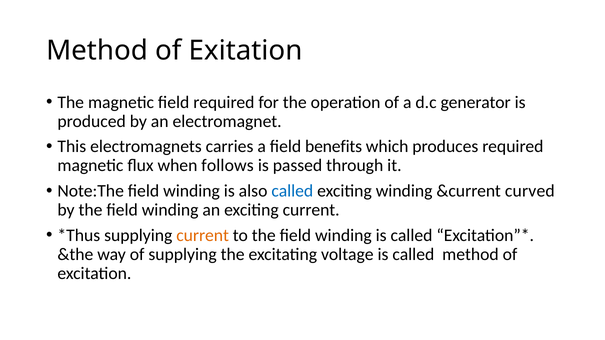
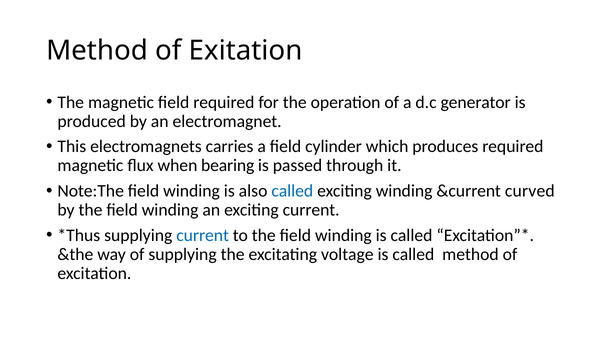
benefits: benefits -> cylinder (334, 147)
follows: follows -> bearing (228, 166)
current colour: orange -> blue (203, 236)
